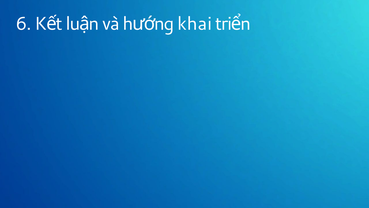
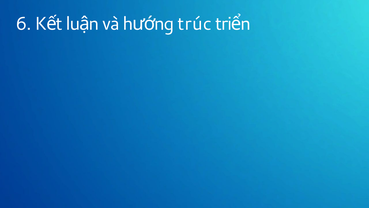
khai: khai -> trúc (195, 24)
